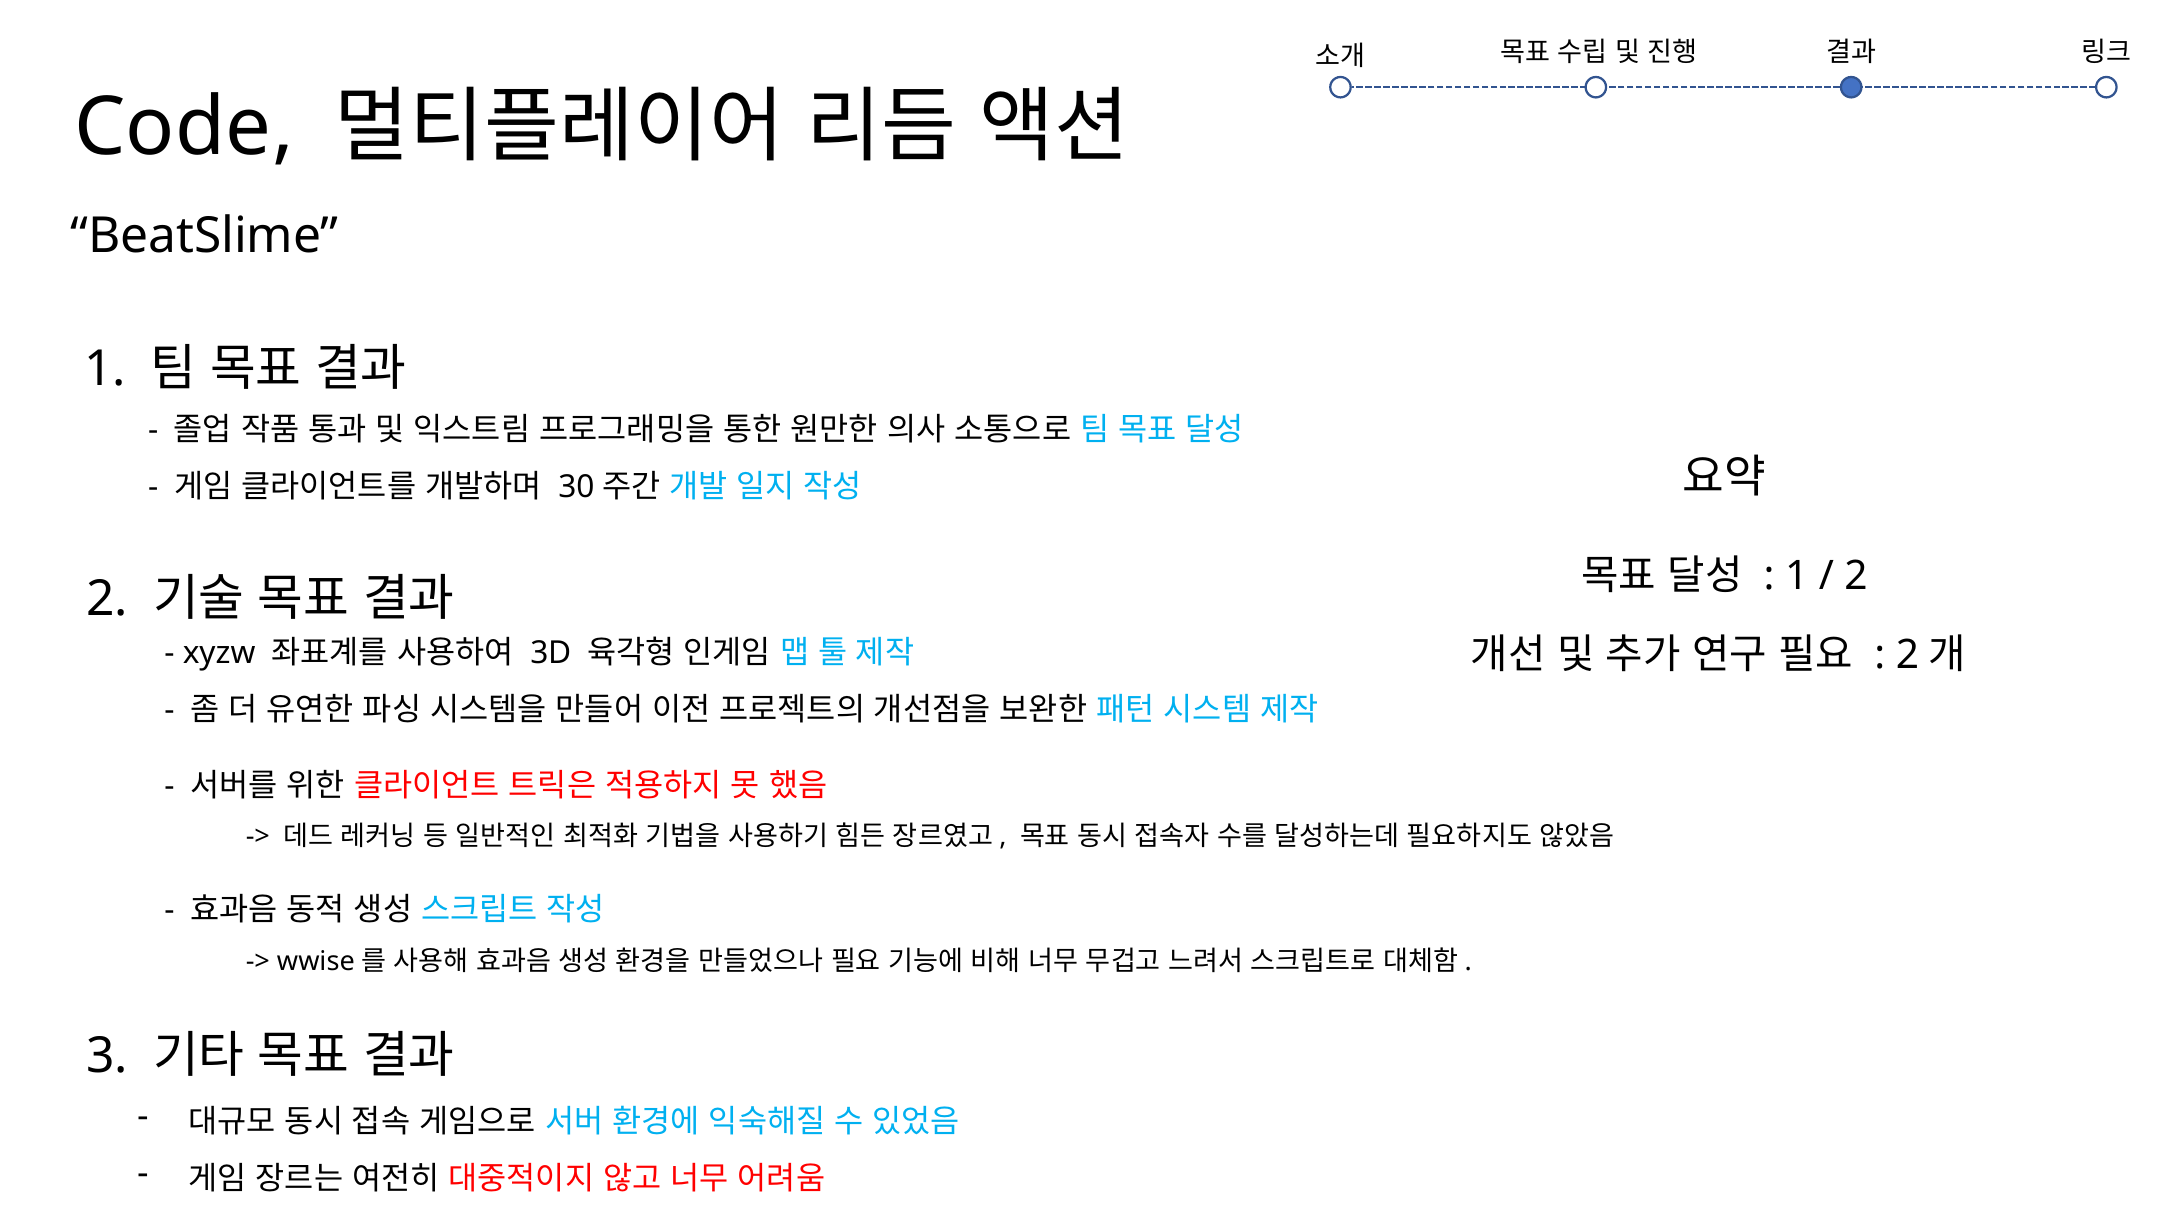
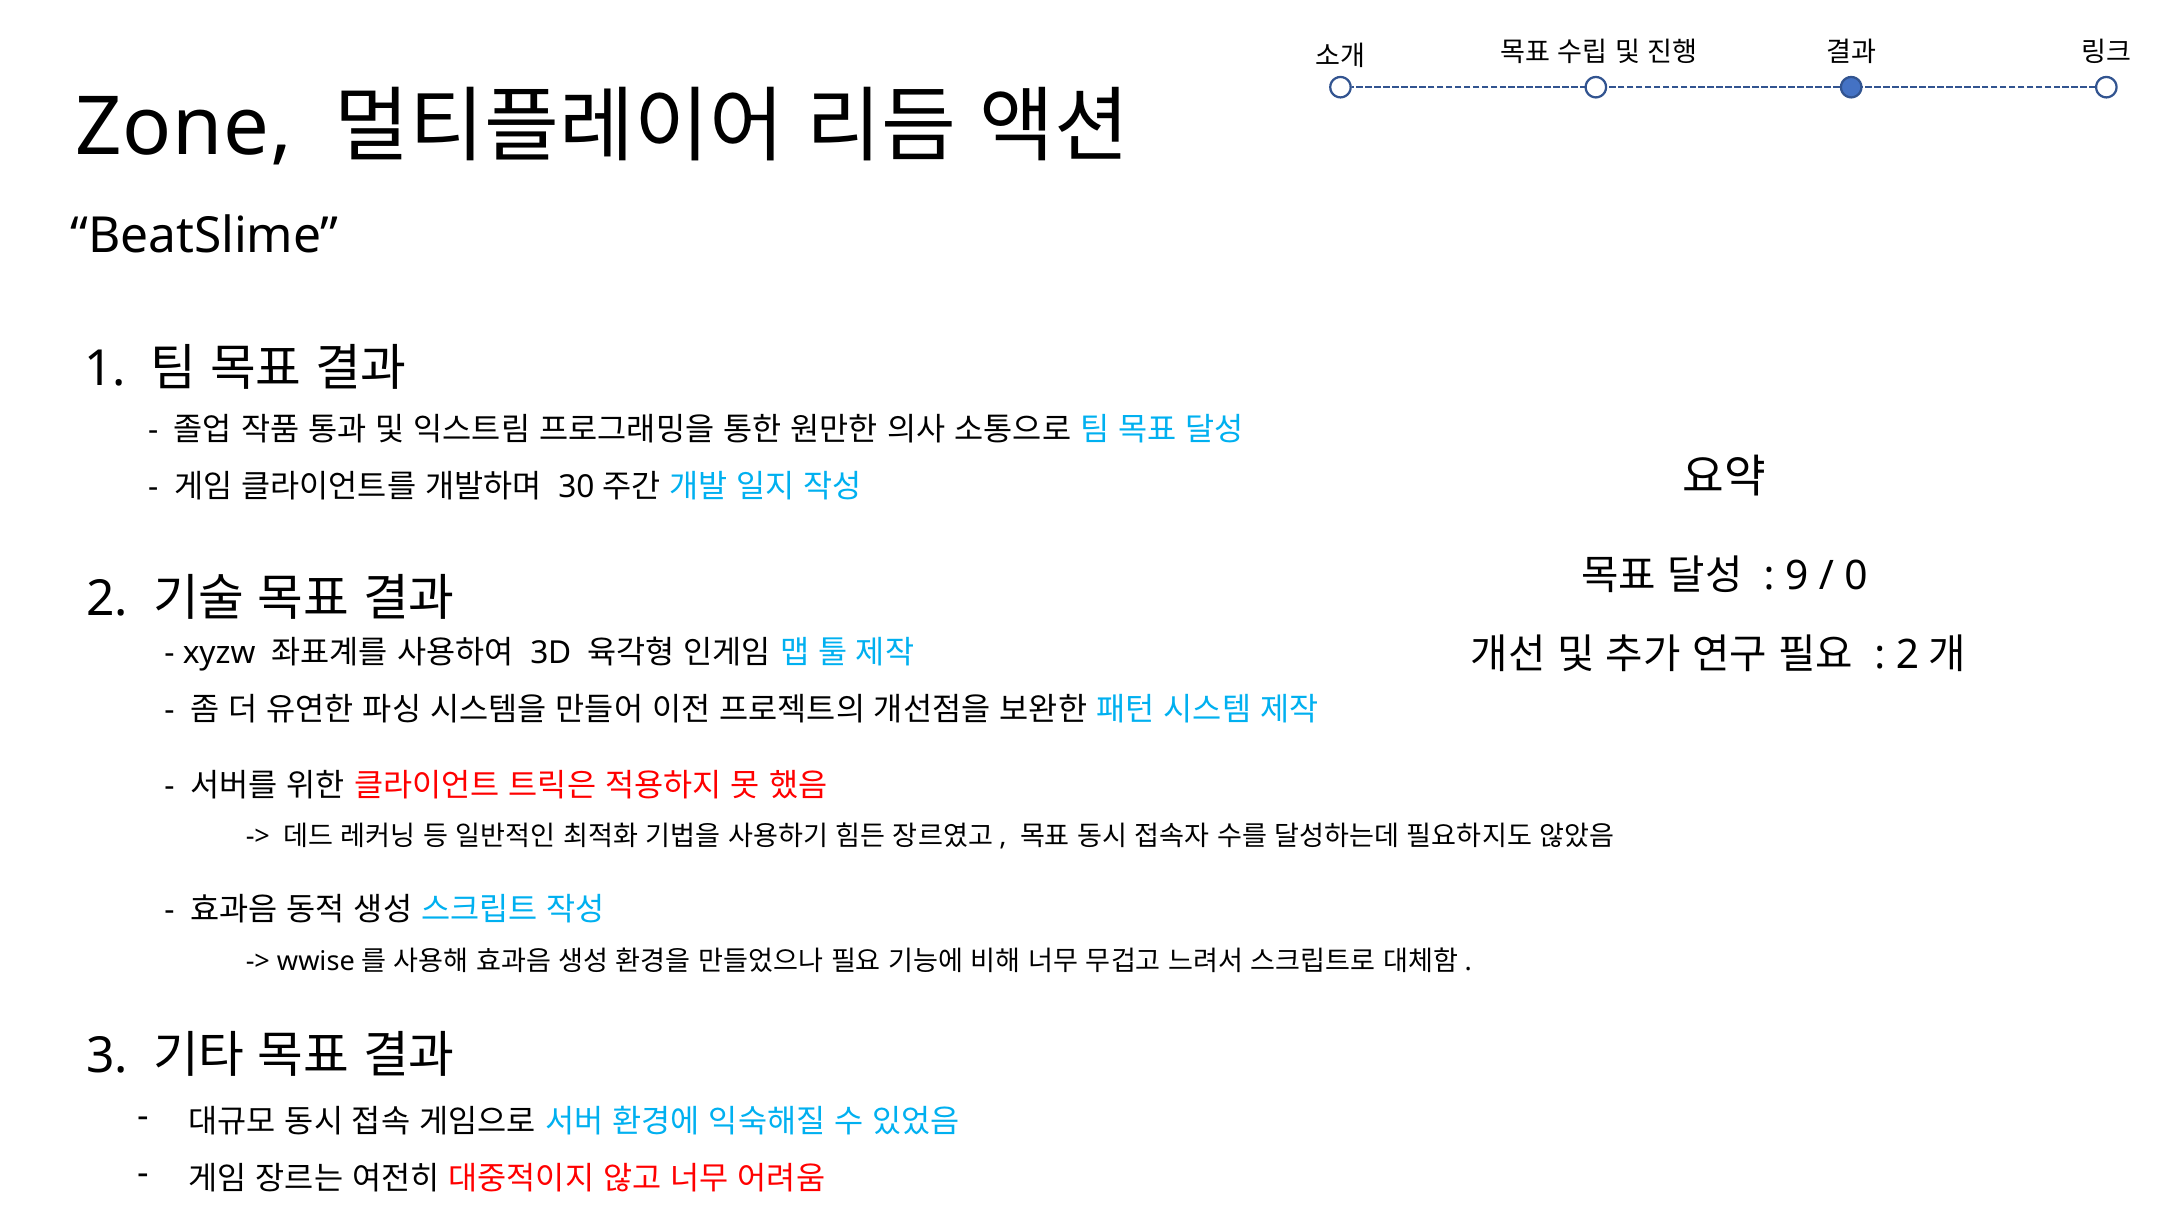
Code: Code -> Zone (184, 128)
1: 1 -> 9 (1797, 575)
2: 2 -> 0 (1856, 575)
